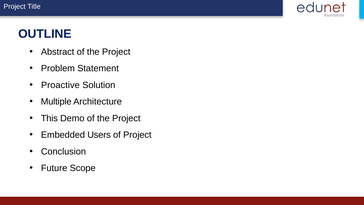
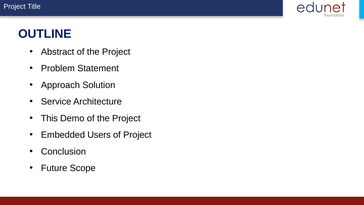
Proactive: Proactive -> Approach (60, 85)
Multiple: Multiple -> Service (56, 102)
